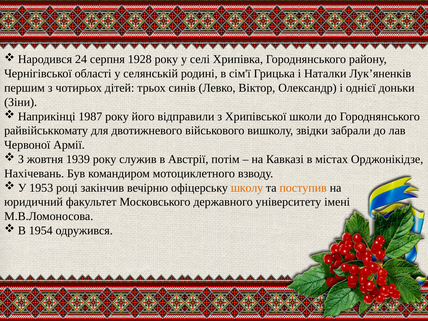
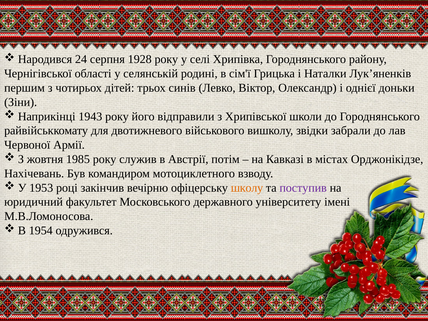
1987: 1987 -> 1943 (90, 116)
1939: 1939 -> 1985 (78, 159)
поступив colour: orange -> purple (303, 188)
